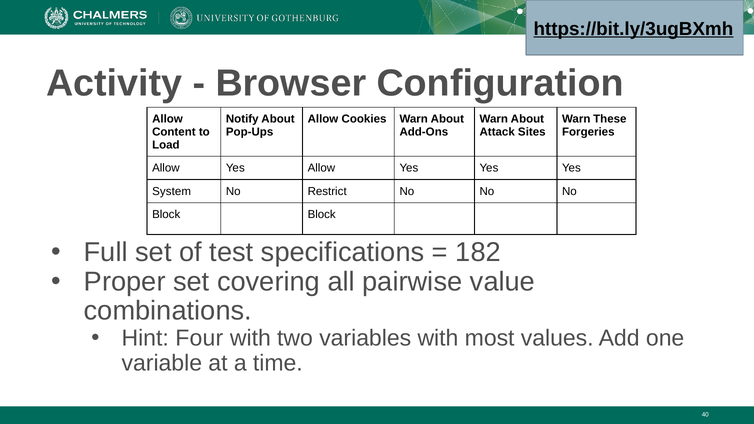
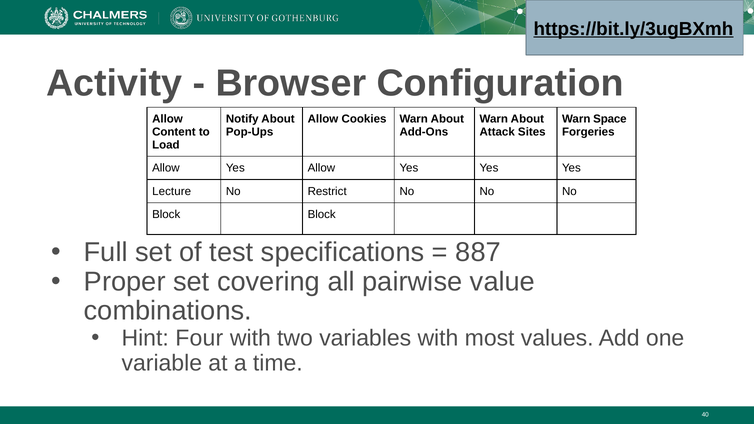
These: These -> Space (610, 119)
System: System -> Lecture (172, 191)
182: 182 -> 887 (478, 252)
